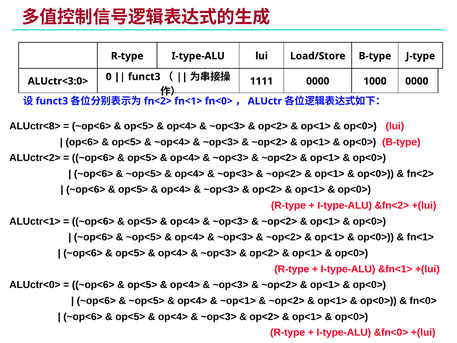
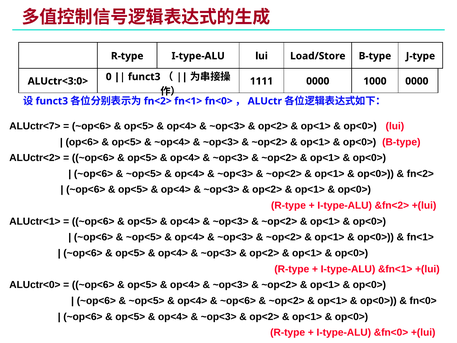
ALUctr<8>: ALUctr<8> -> ALUctr<7> (35, 126)
~op<1>: ~op<1> -> ~op<6> (238, 301)
